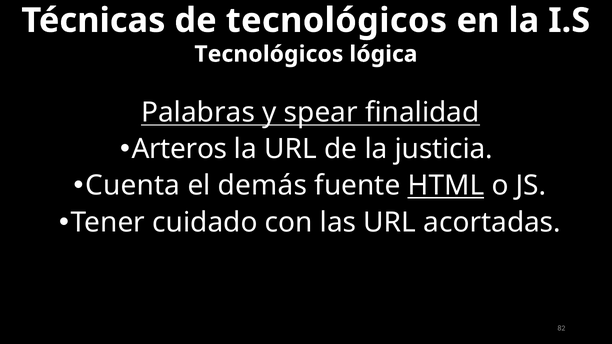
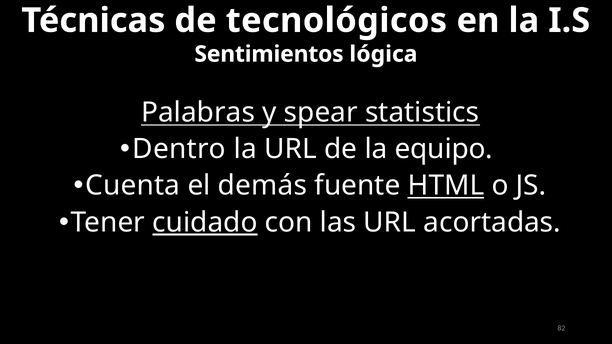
Tecnológicos: Tecnológicos -> Sentimientos (269, 54)
finalidad: finalidad -> statistics (422, 112)
Arteros: Arteros -> Dentro (179, 149)
justicia: justicia -> equipo (444, 149)
cuidado underline: none -> present (205, 223)
